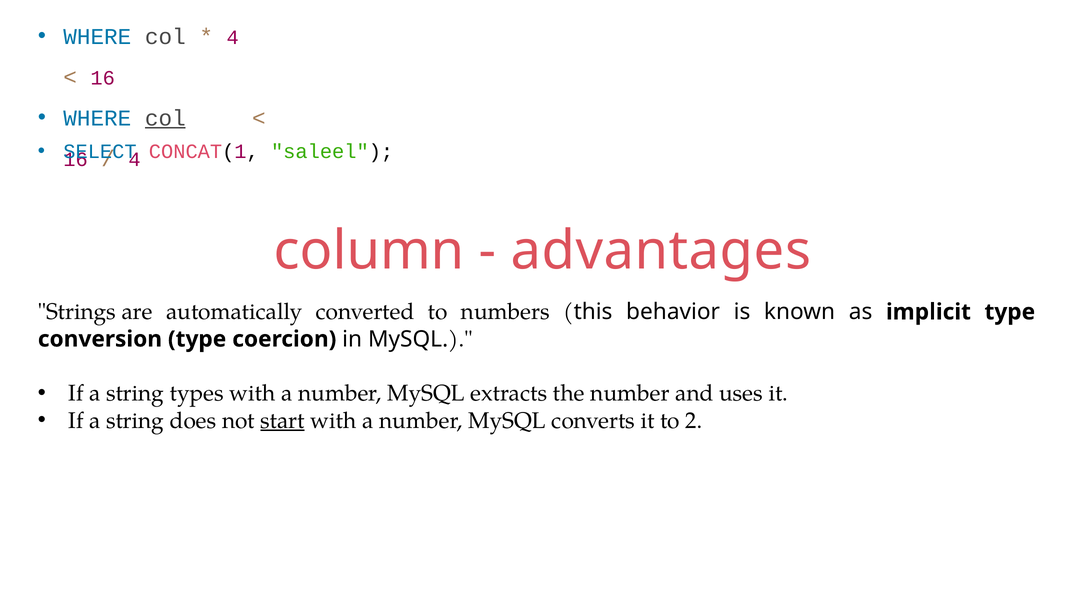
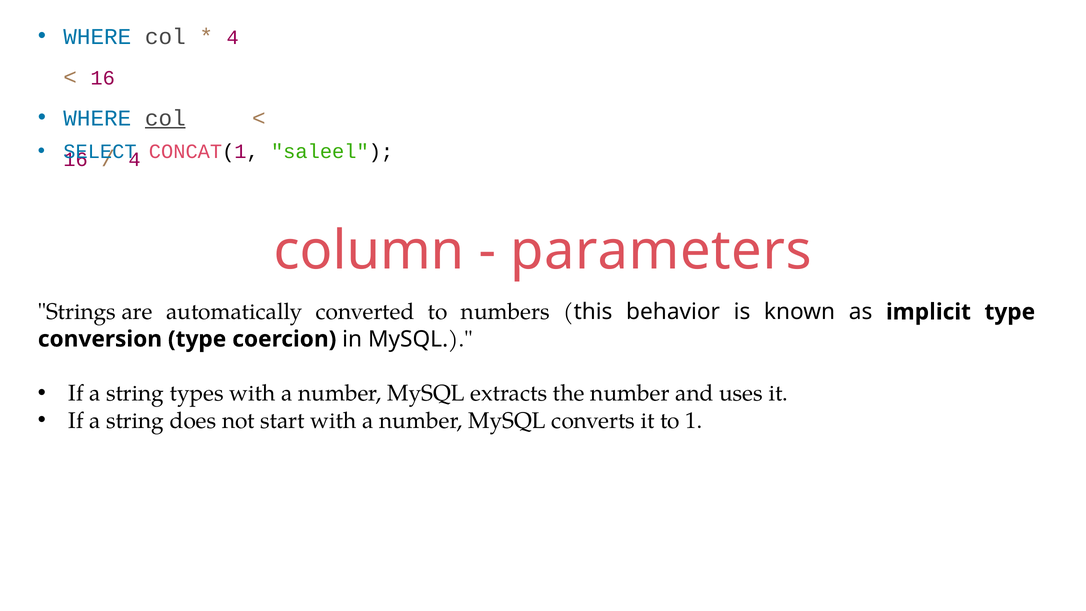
advantages: advantages -> parameters (661, 251)
start underline: present -> none (283, 421)
2: 2 -> 1 (694, 421)
